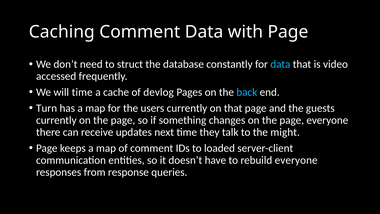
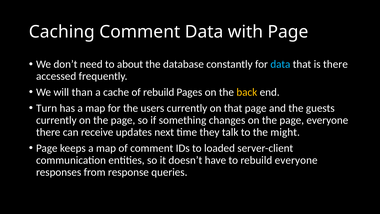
struct: struct -> about (130, 64)
is video: video -> there (335, 64)
will time: time -> than (82, 92)
of devlog: devlog -> rebuild (159, 92)
back colour: light blue -> yellow (247, 92)
